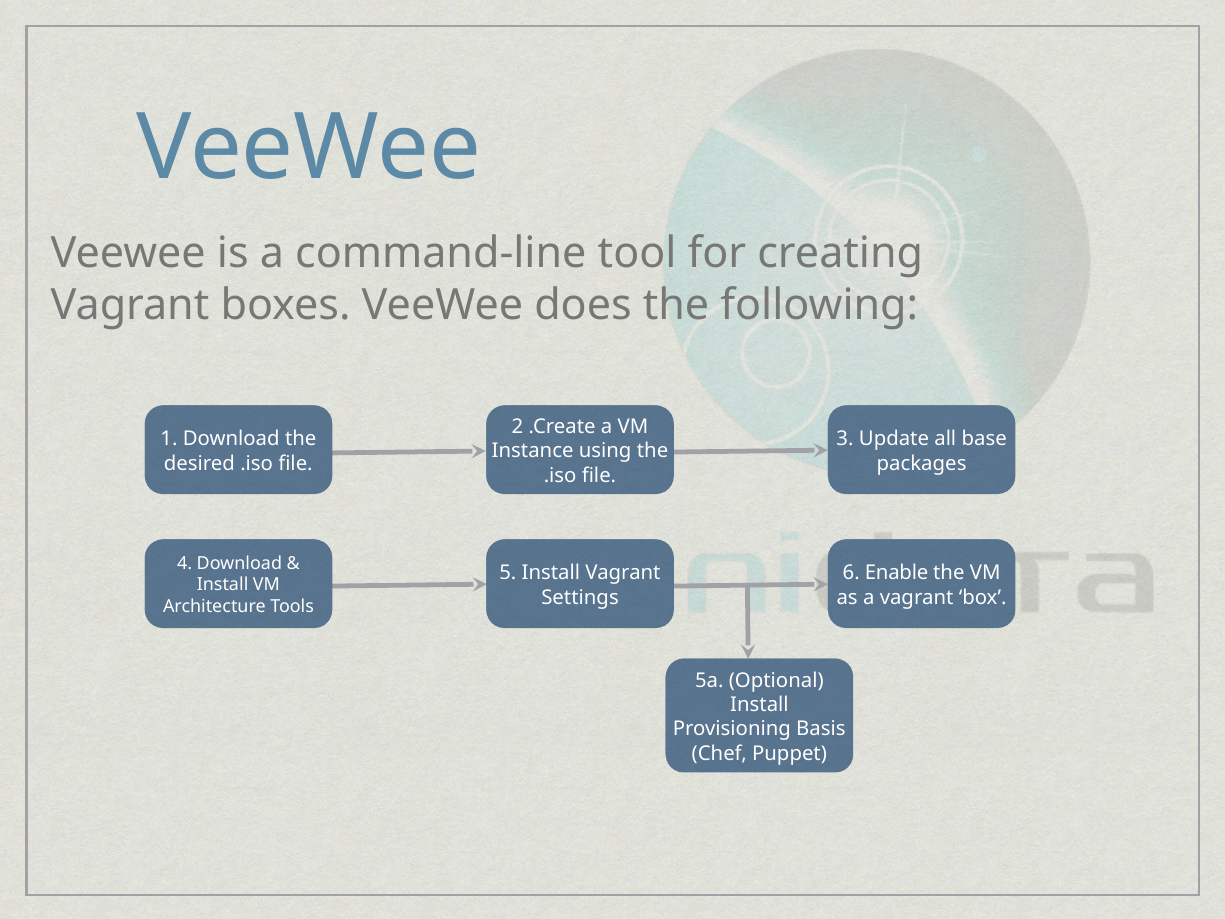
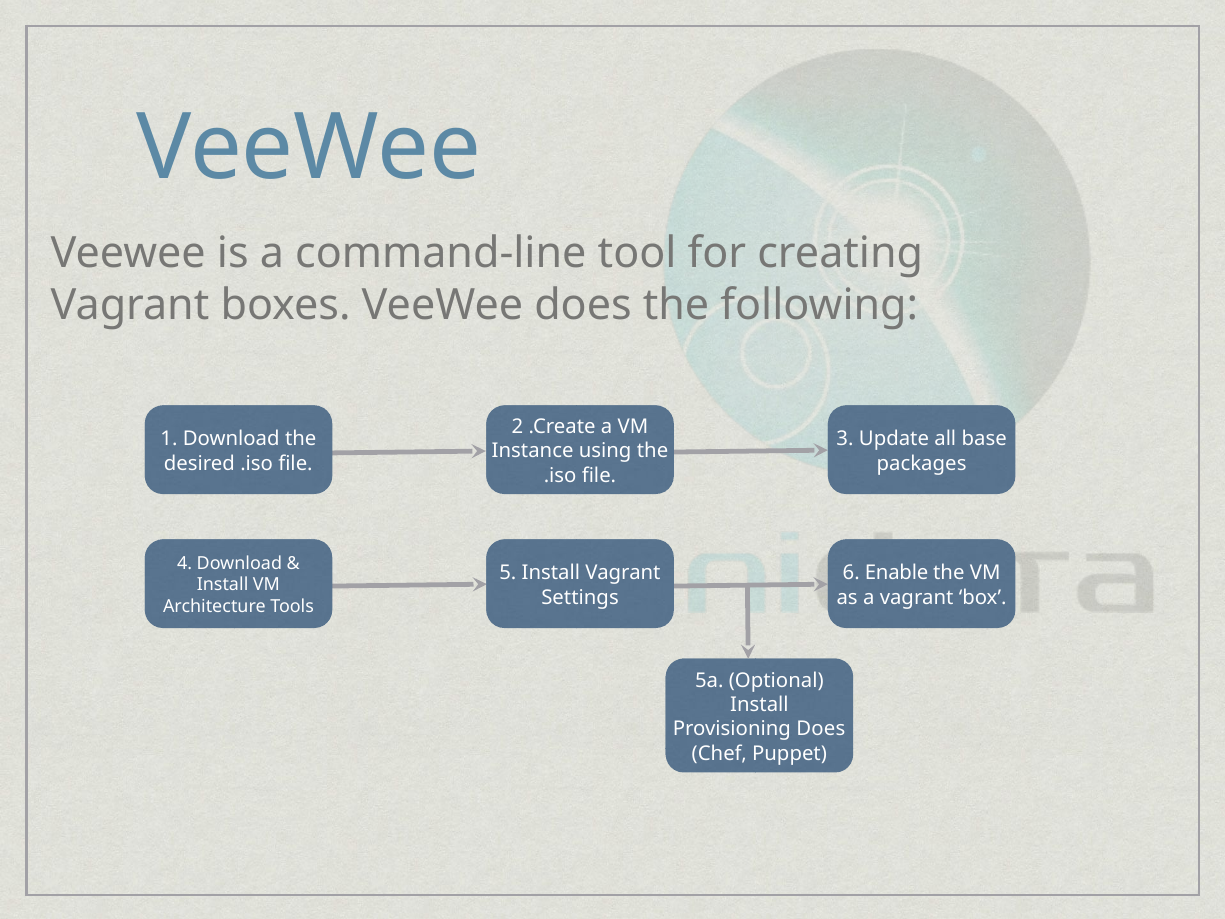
Provisioning Basis: Basis -> Does (821, 729)
